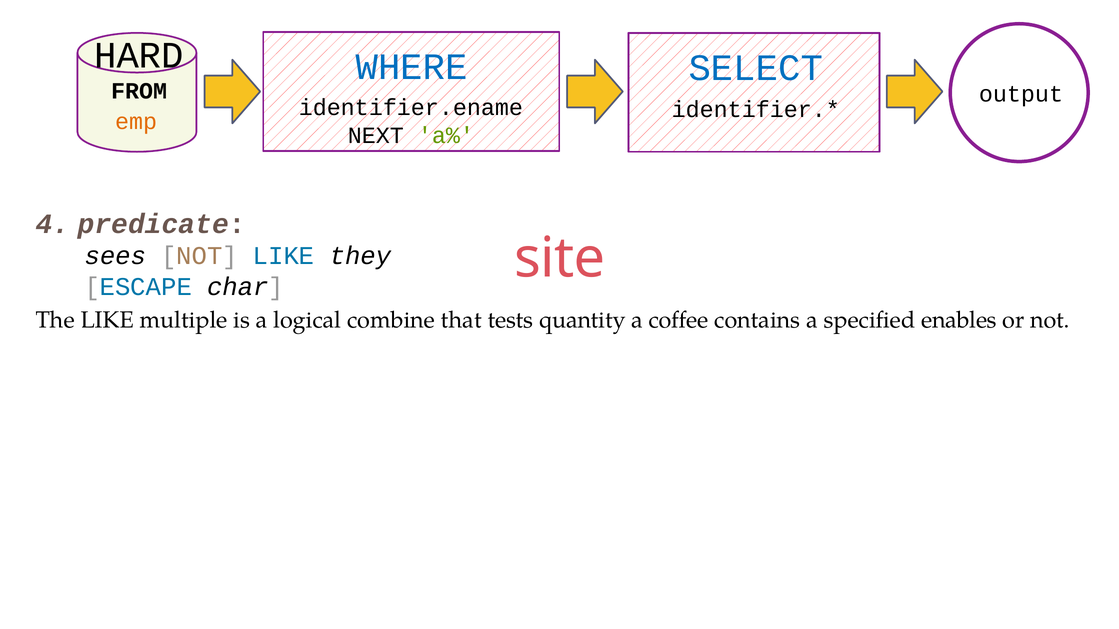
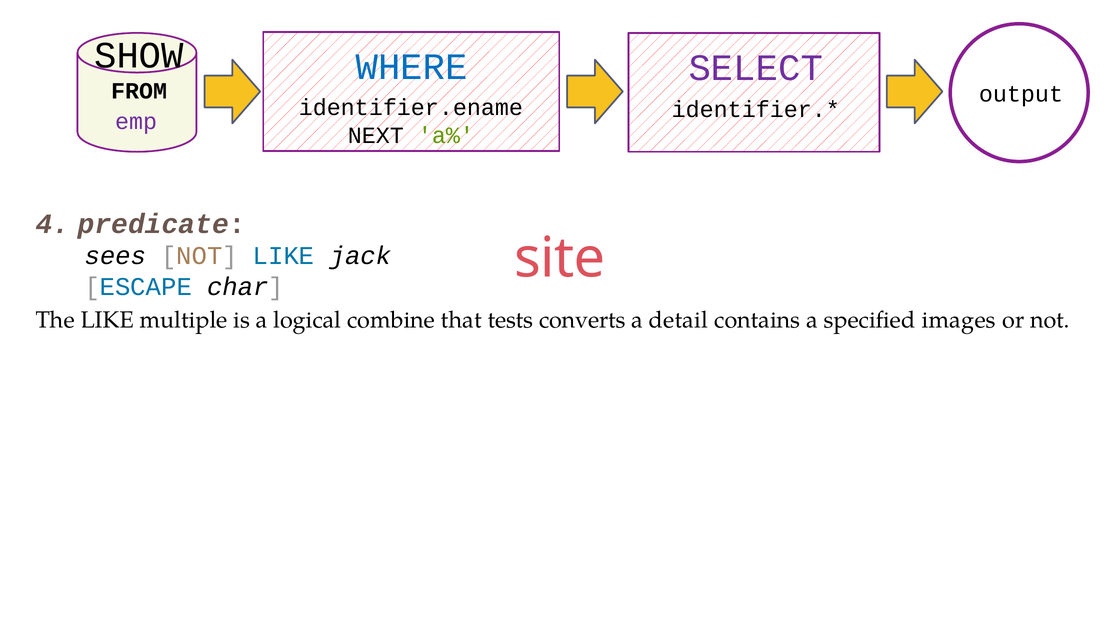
HARD: HARD -> SHOW (139, 55)
SELECT colour: blue -> purple (756, 68)
emp colour: orange -> purple (136, 122)
they: they -> jack (360, 256)
quantity: quantity -> converts (582, 320)
coffee: coffee -> detail (678, 320)
enables: enables -> images (959, 320)
